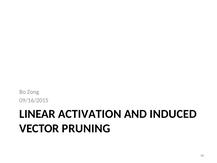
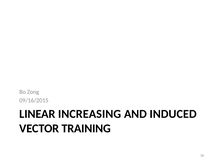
ACTIVATION: ACTIVATION -> INCREASING (90, 114)
PRUNING: PRUNING -> TRAINING (86, 128)
